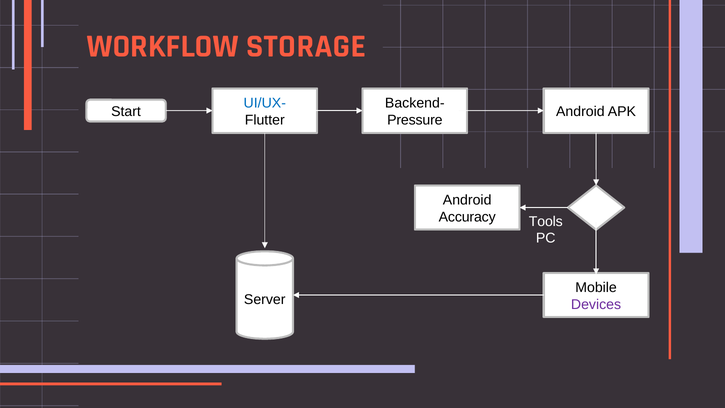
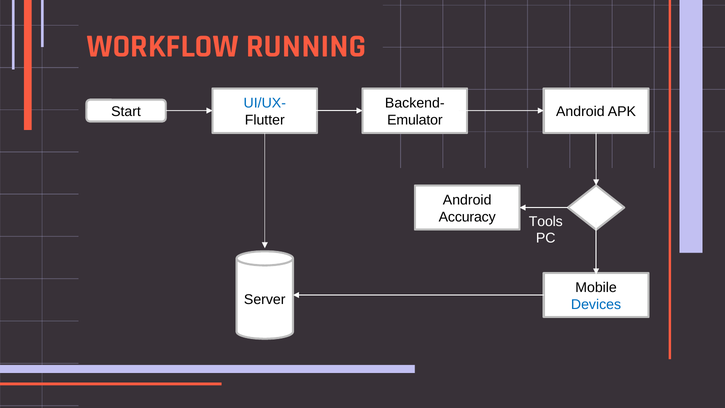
STORAGE: STORAGE -> RUNNING (306, 46)
Pressure: Pressure -> Emulator (415, 120)
Devices colour: purple -> blue (596, 304)
